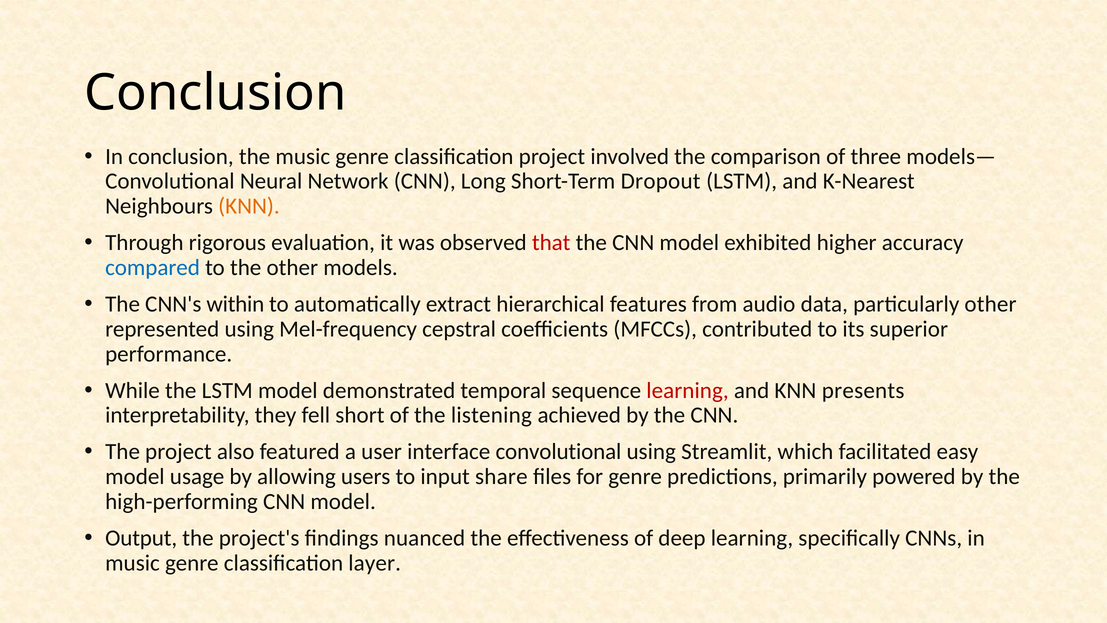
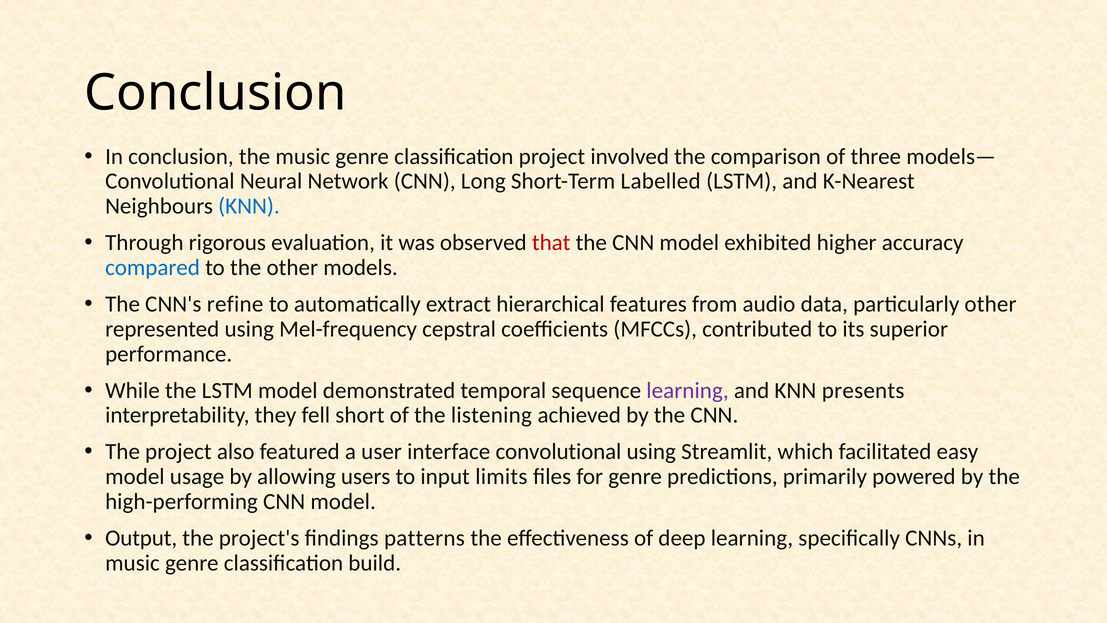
Dropout: Dropout -> Labelled (661, 181)
KNN colour: orange -> blue (249, 206)
within: within -> refine (235, 304)
learning colour: red -> purple (688, 390)
share: share -> limits (501, 476)
nuanced: nuanced -> patterns (424, 538)
layer: layer -> build (375, 563)
